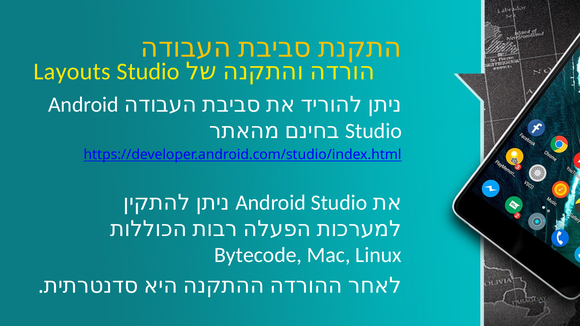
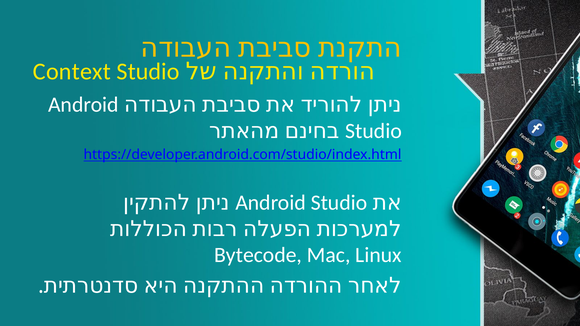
Layouts: Layouts -> Context (72, 72)
